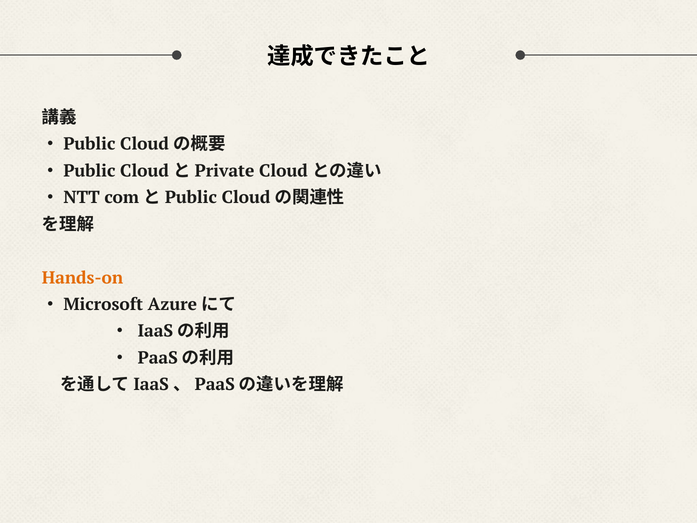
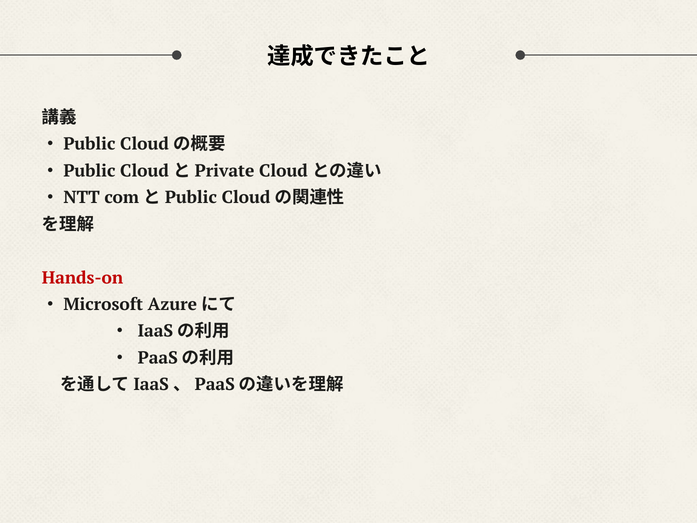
Hands-on colour: orange -> red (82, 278)
